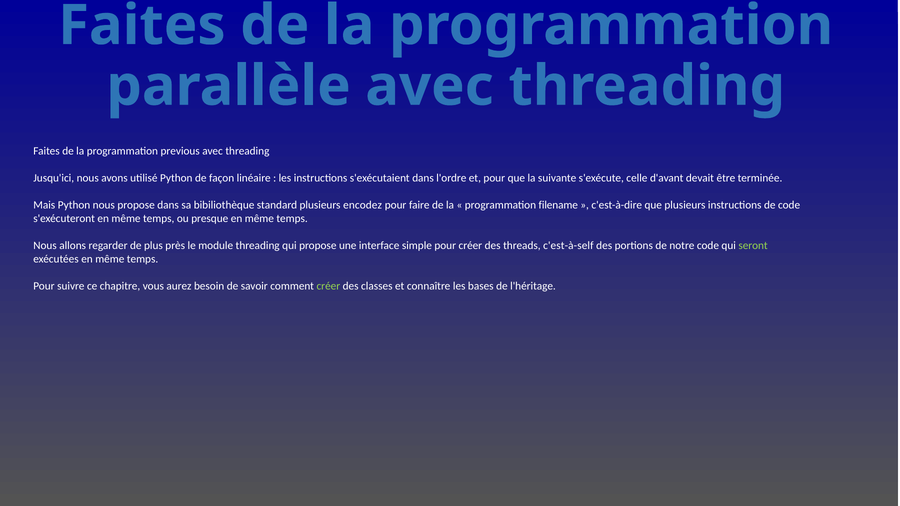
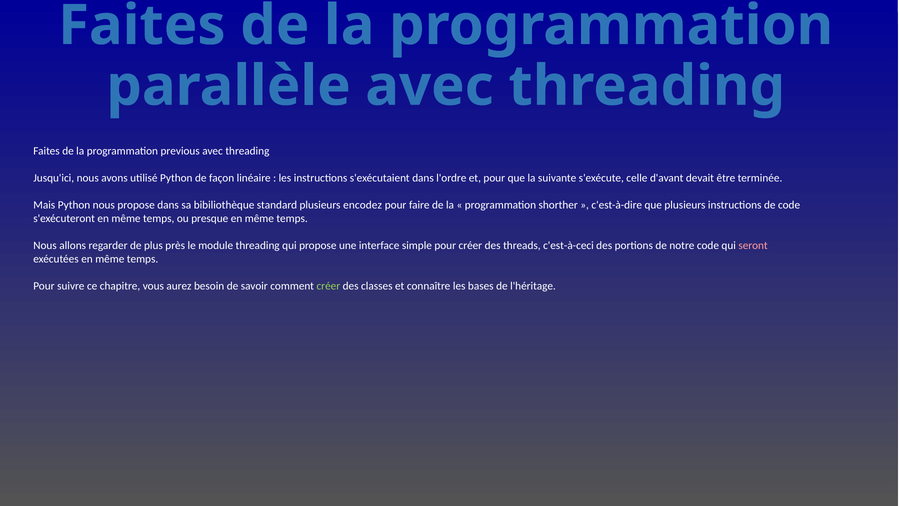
filename: filename -> shorther (558, 205)
c'est-à-self: c'est-à-self -> c'est-à-ceci (568, 246)
seront colour: light green -> pink (753, 246)
